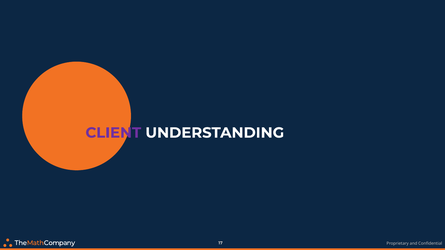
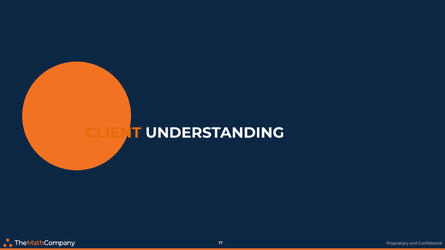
CLIENT colour: purple -> orange (113, 133)
